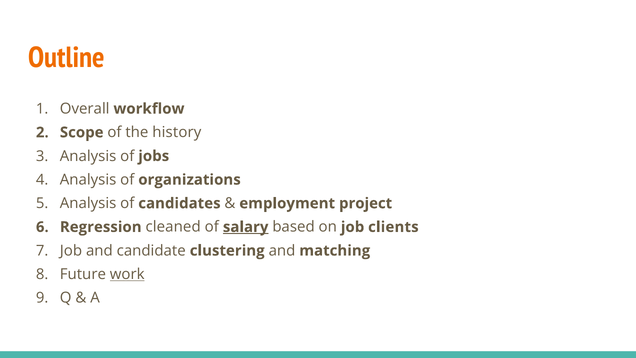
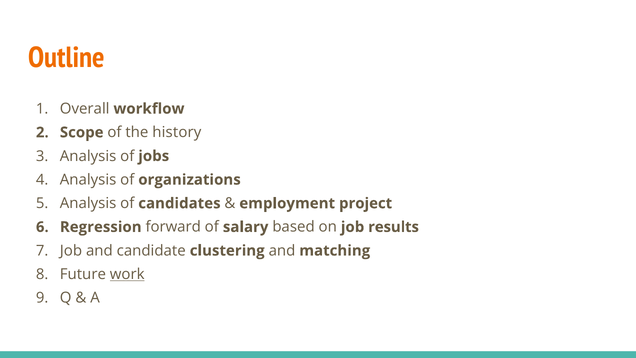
cleaned: cleaned -> forward (173, 227)
salary underline: present -> none (246, 227)
clients: clients -> results (394, 227)
